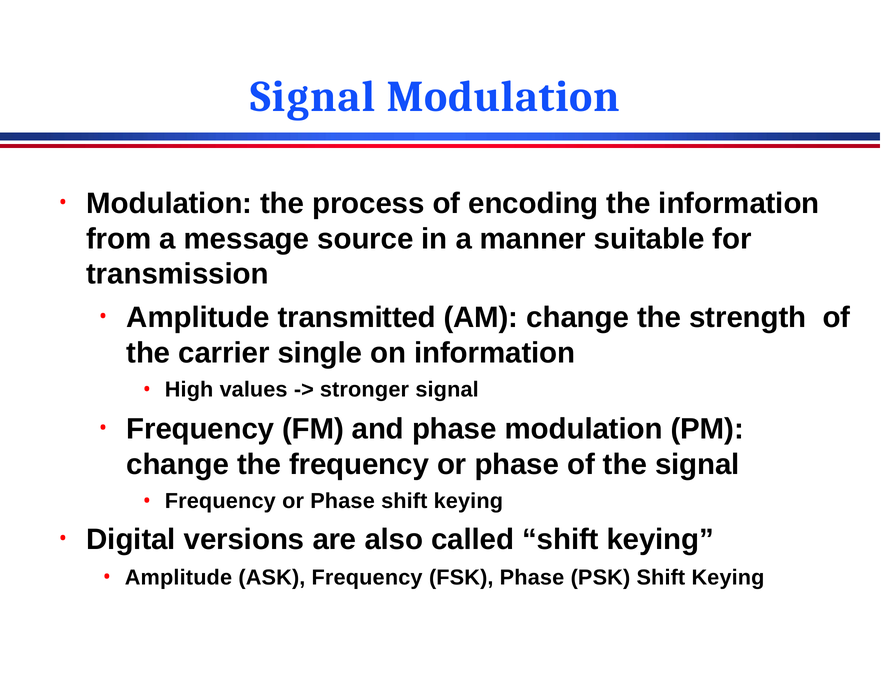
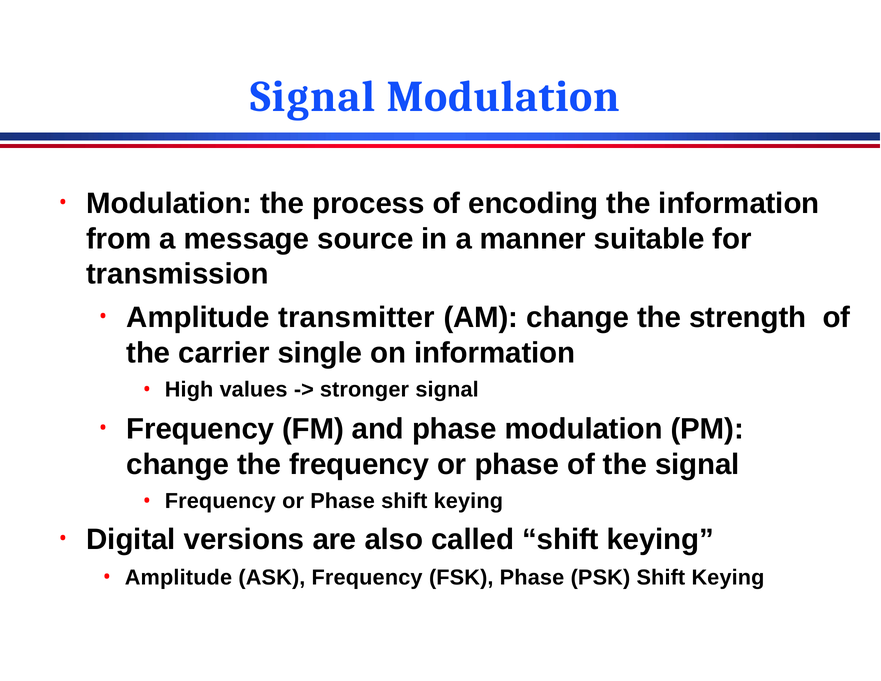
transmitted: transmitted -> transmitter (356, 318)
